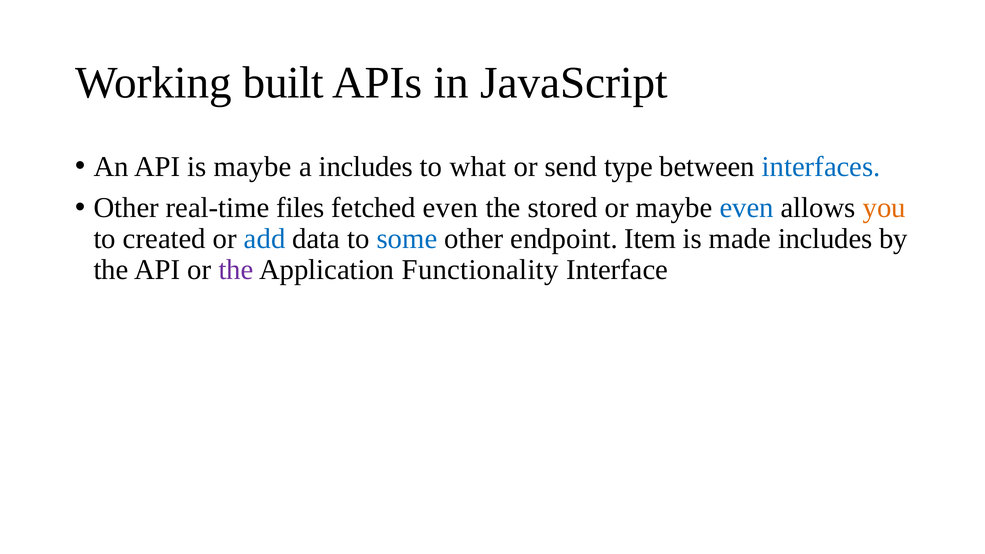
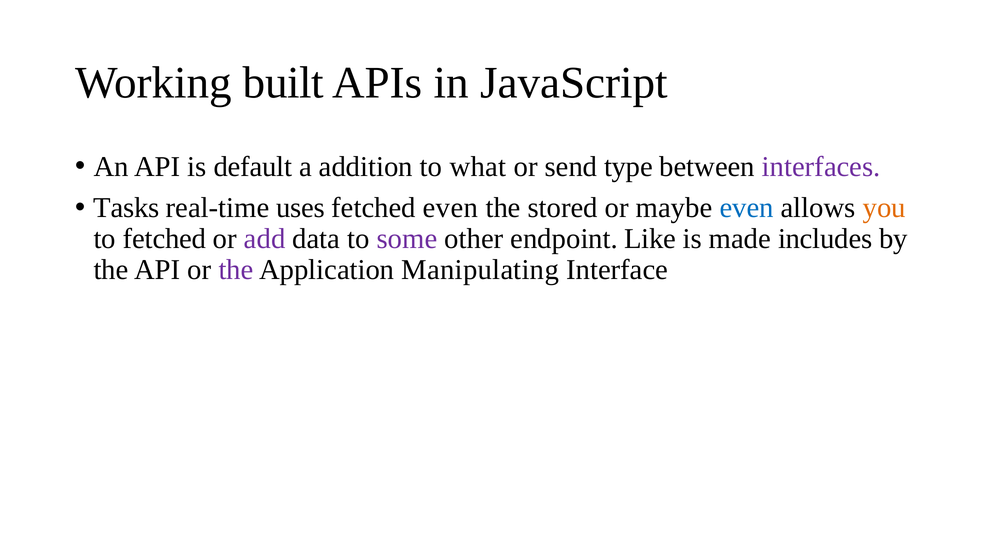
is maybe: maybe -> default (253, 167)
a includes: includes -> addition (366, 167)
interfaces colour: blue -> purple (821, 167)
Other: Other -> Tasks (126, 208)
files: files -> uses (300, 208)
to created: created -> fetched (164, 239)
add colour: blue -> purple (265, 239)
some colour: blue -> purple (407, 239)
Item: Item -> Like (650, 239)
Functionality: Functionality -> Manipulating (480, 270)
